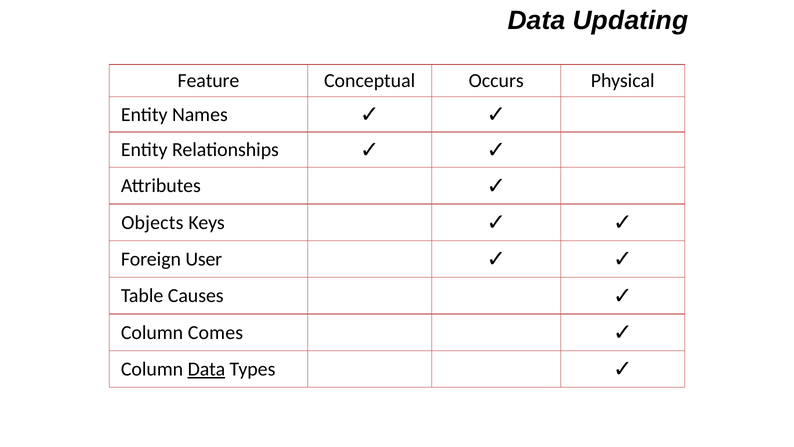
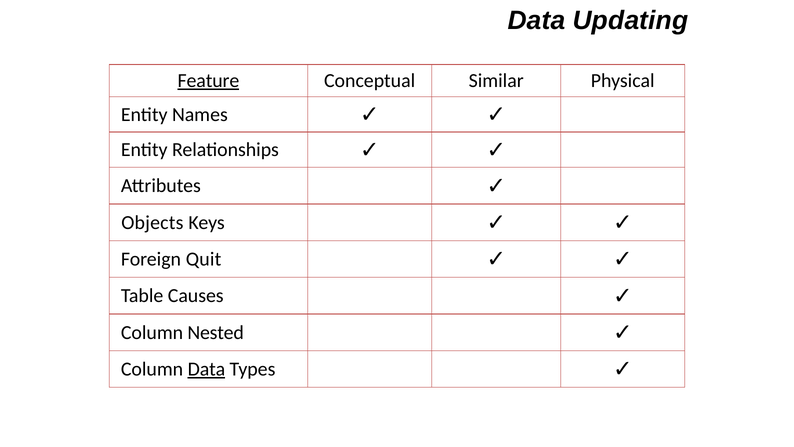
Feature underline: none -> present (208, 81)
Occurs: Occurs -> Similar (496, 81)
User: User -> Quit (204, 259)
Comes: Comes -> Nested (216, 332)
